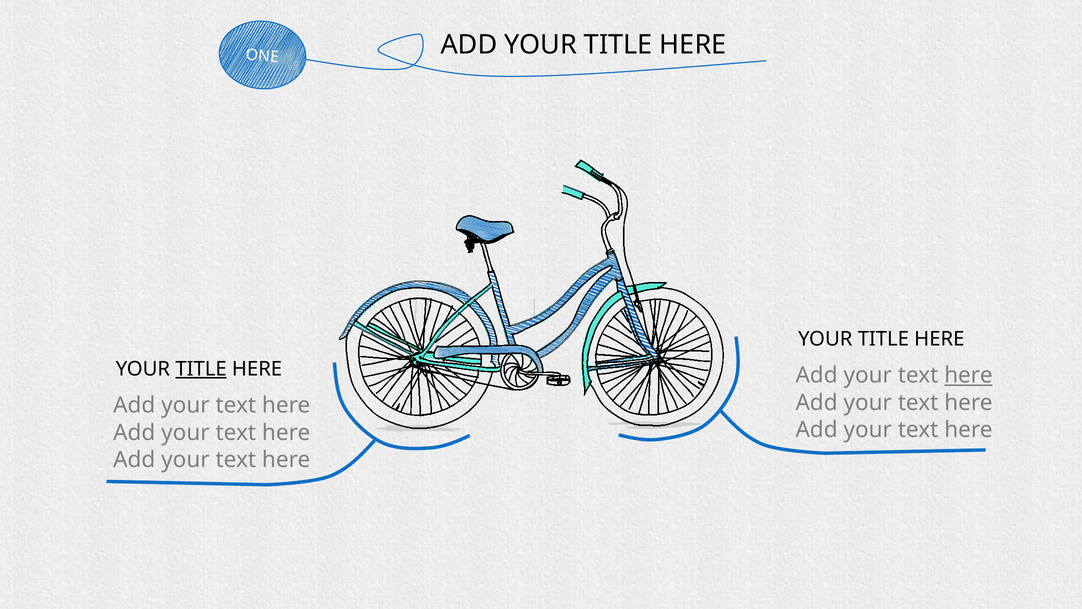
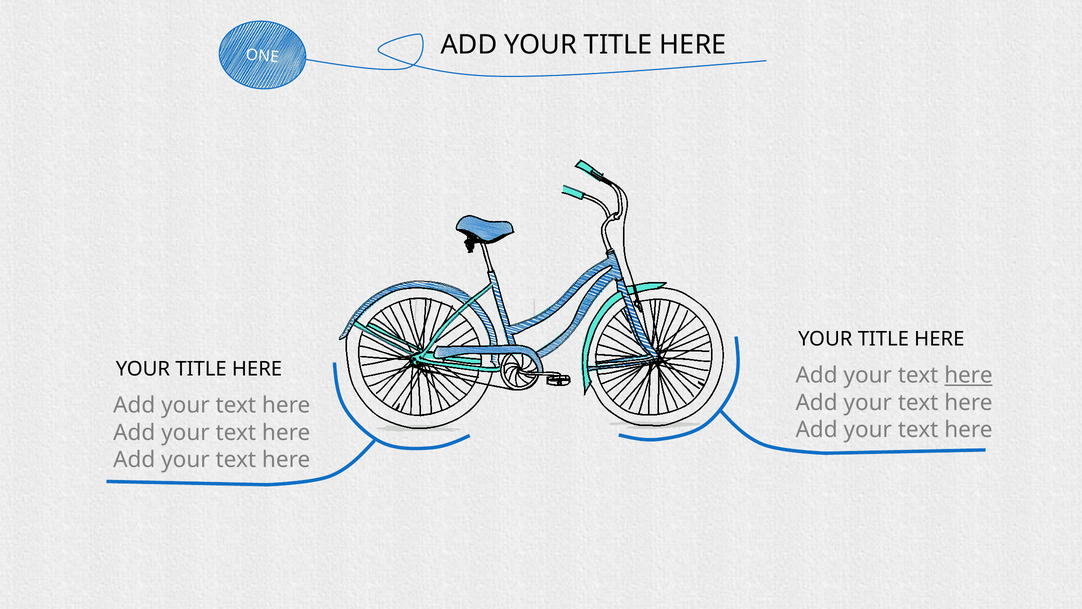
TITLE underline: present -> none (201, 369)
